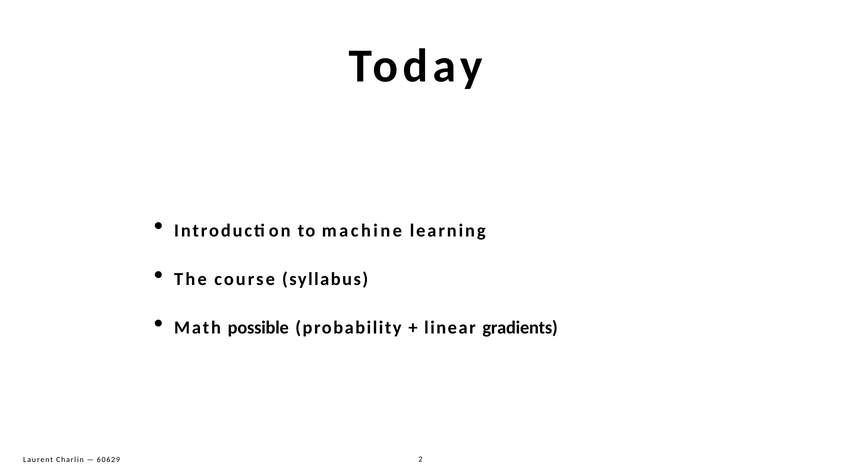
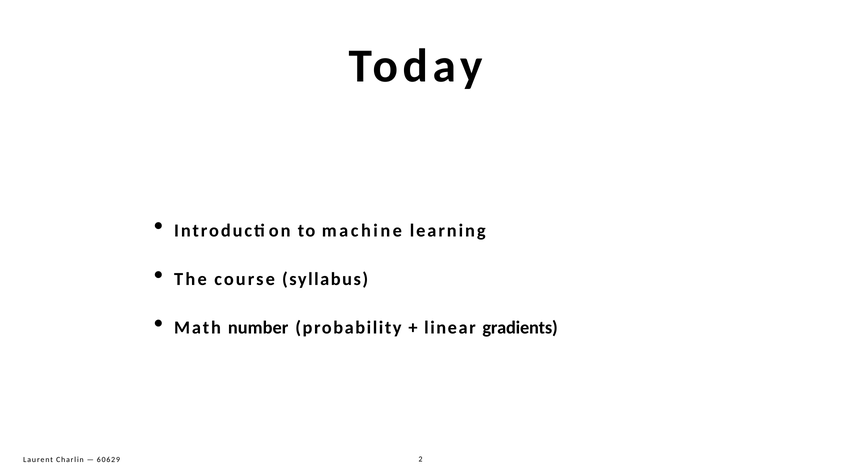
possible: possible -> number (258, 328)
